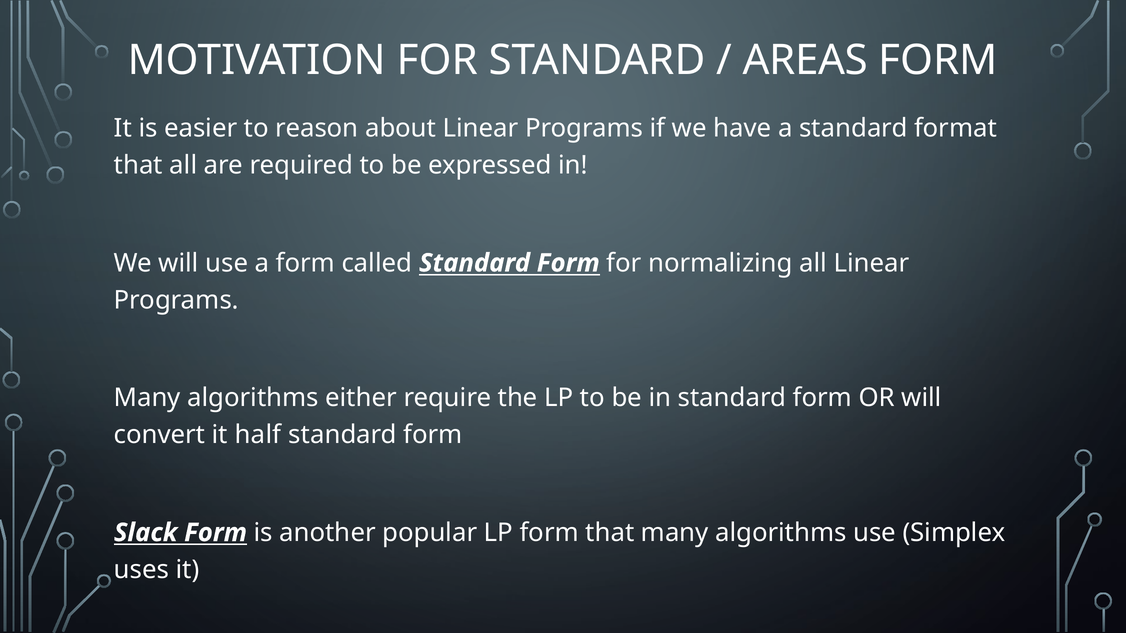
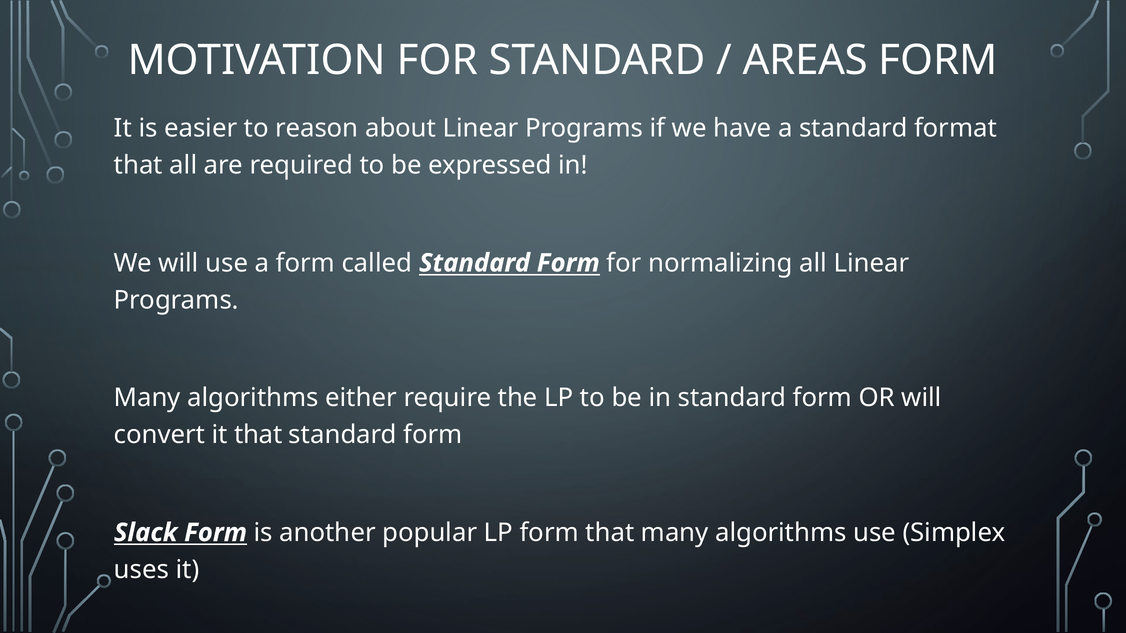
it half: half -> that (258, 435)
